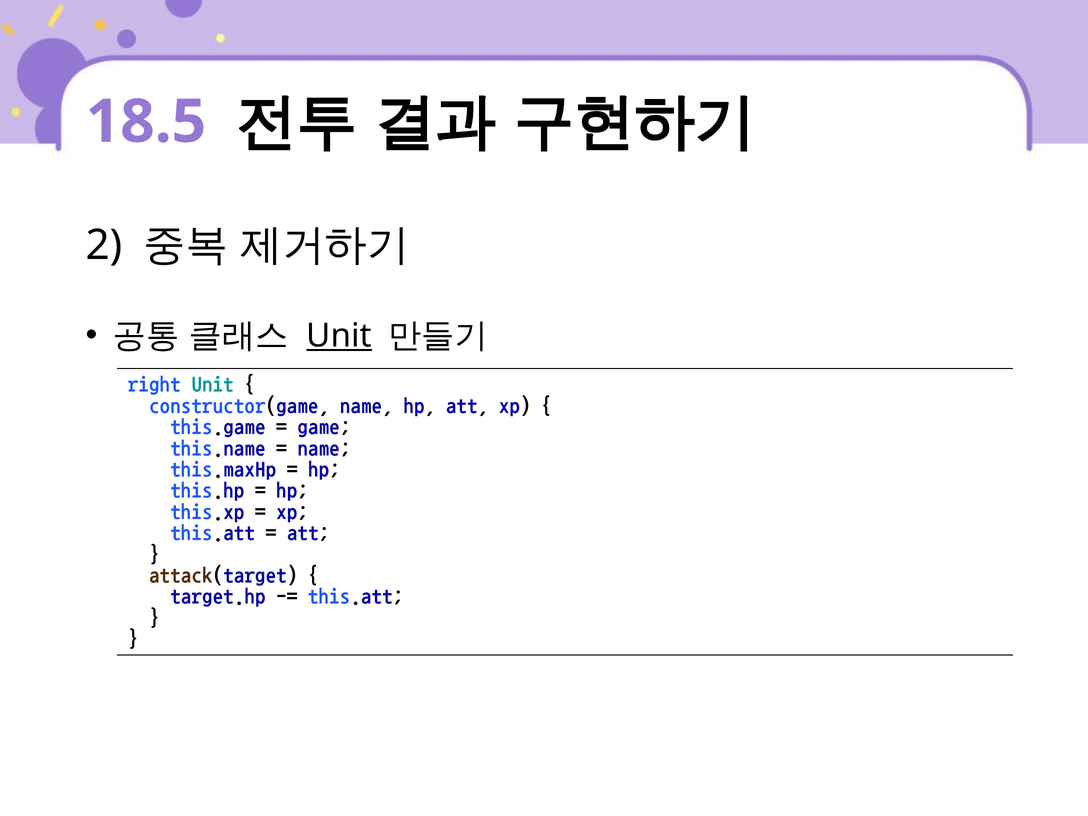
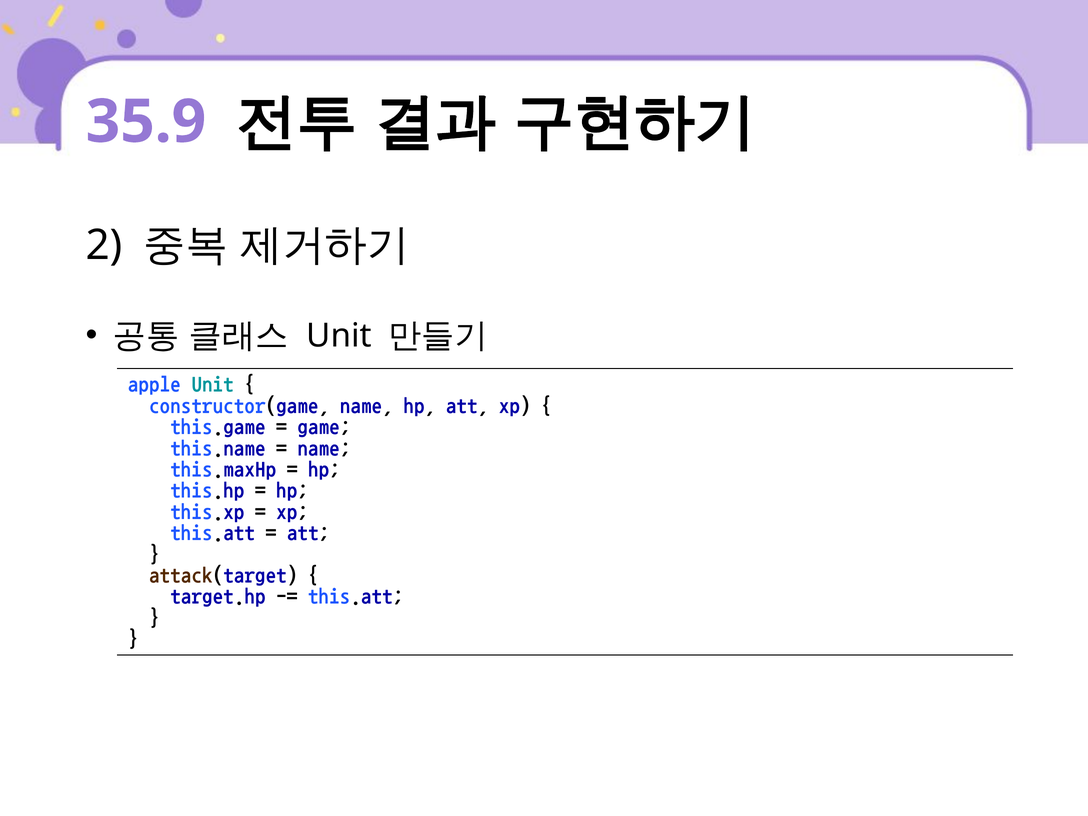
18.5: 18.5 -> 35.9 (146, 122)
Unit underline: present -> none (339, 336)
right: right -> apple (154, 384)
